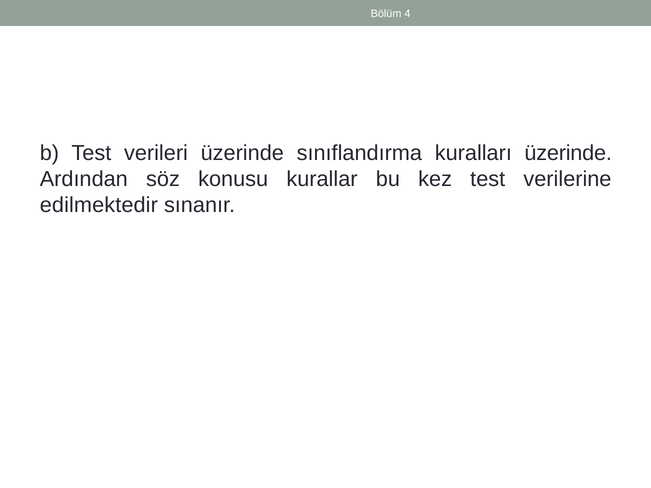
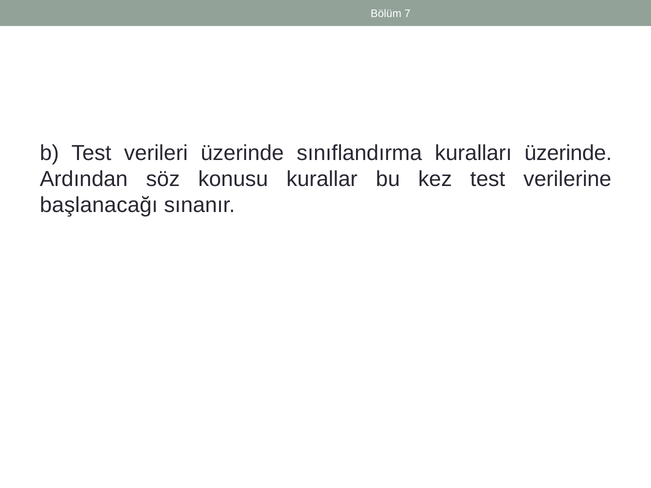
4: 4 -> 7 (407, 14)
edilmektedir: edilmektedir -> başlanacağı (99, 205)
